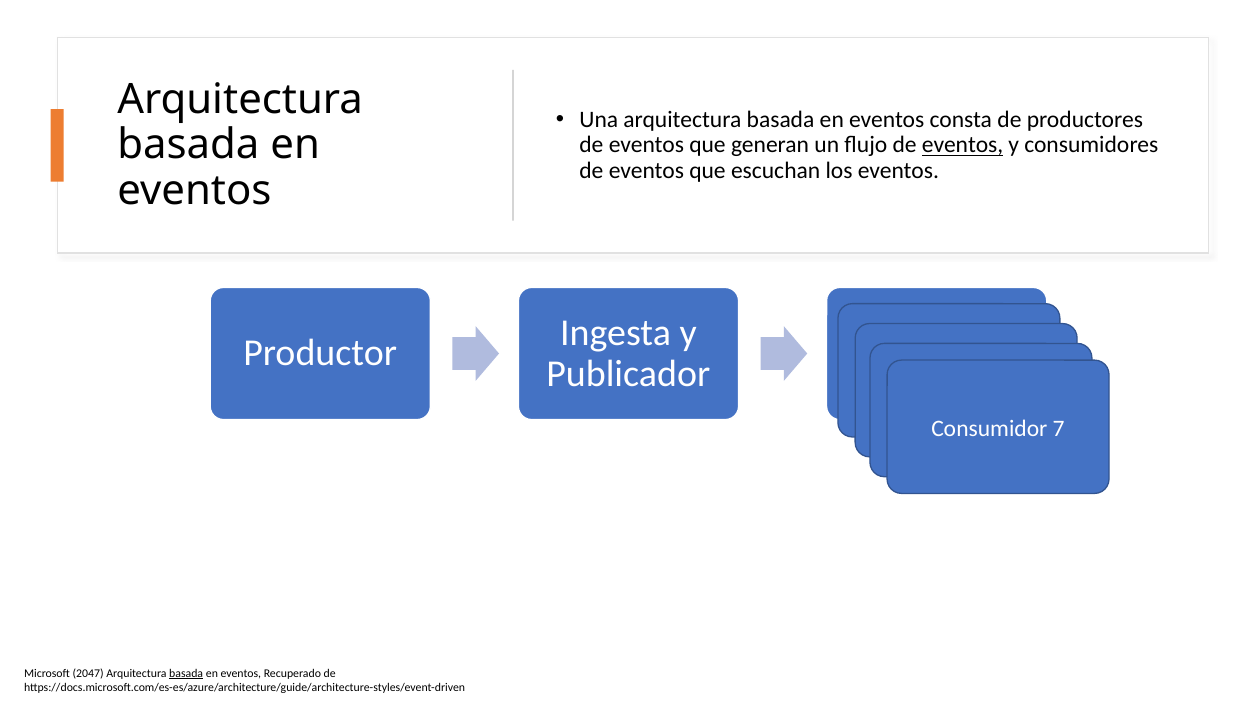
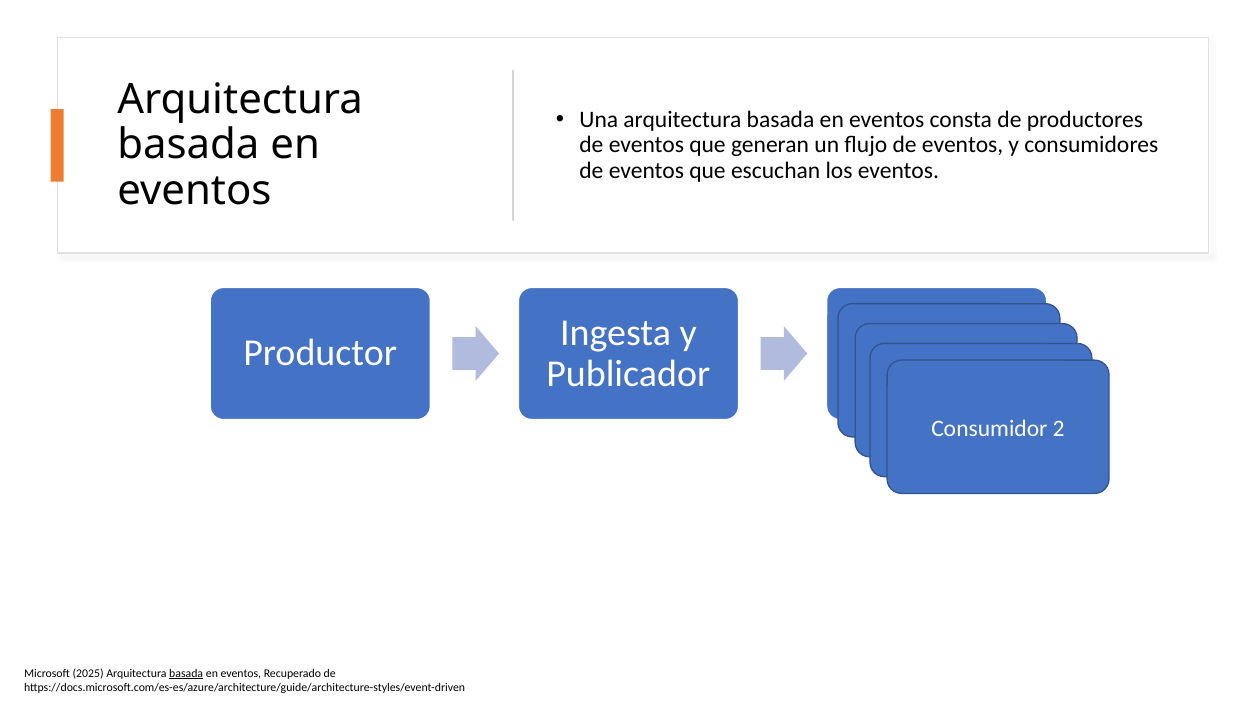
eventos underline: present -> none (963, 145)
7: 7 -> 2 (1059, 428)
2047: 2047 -> 2025 (88, 673)
